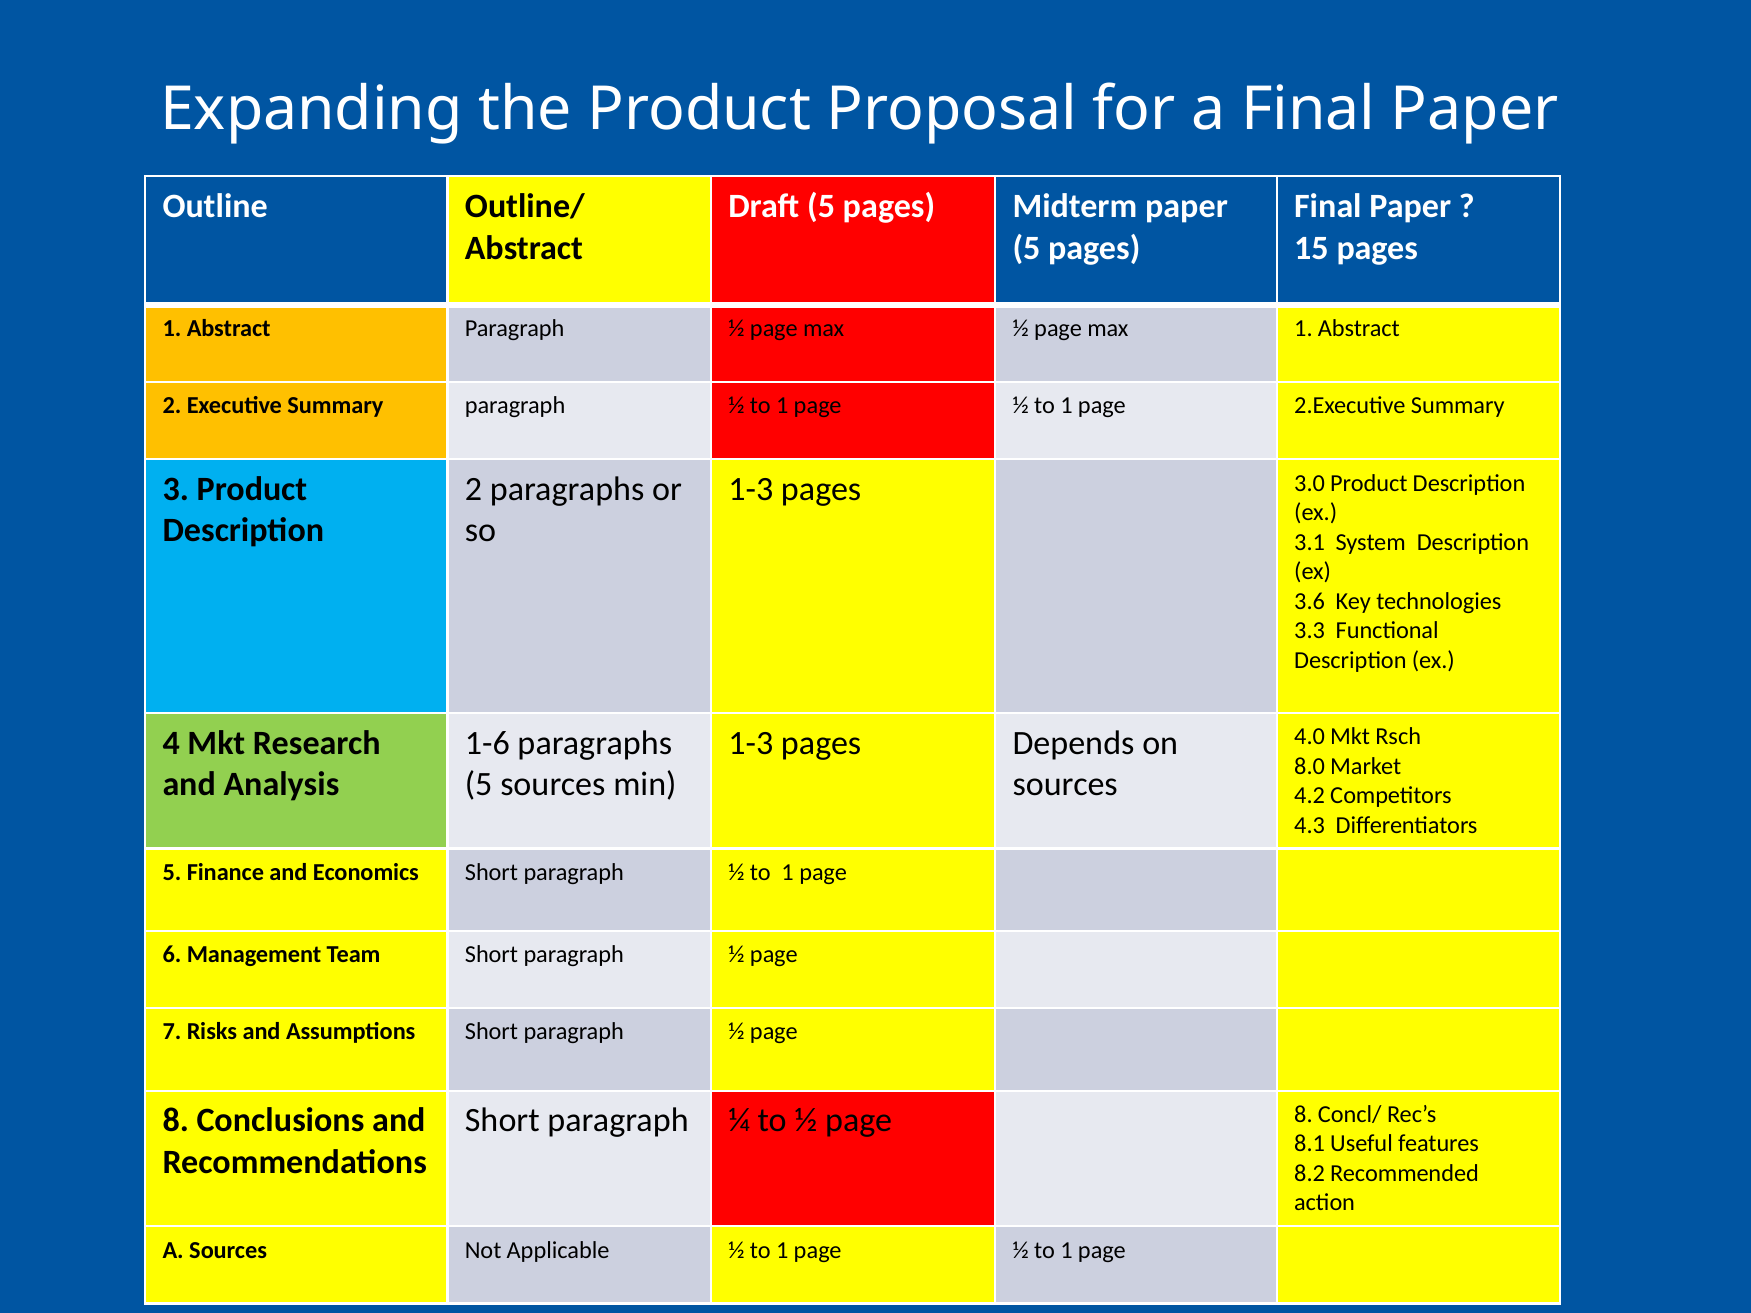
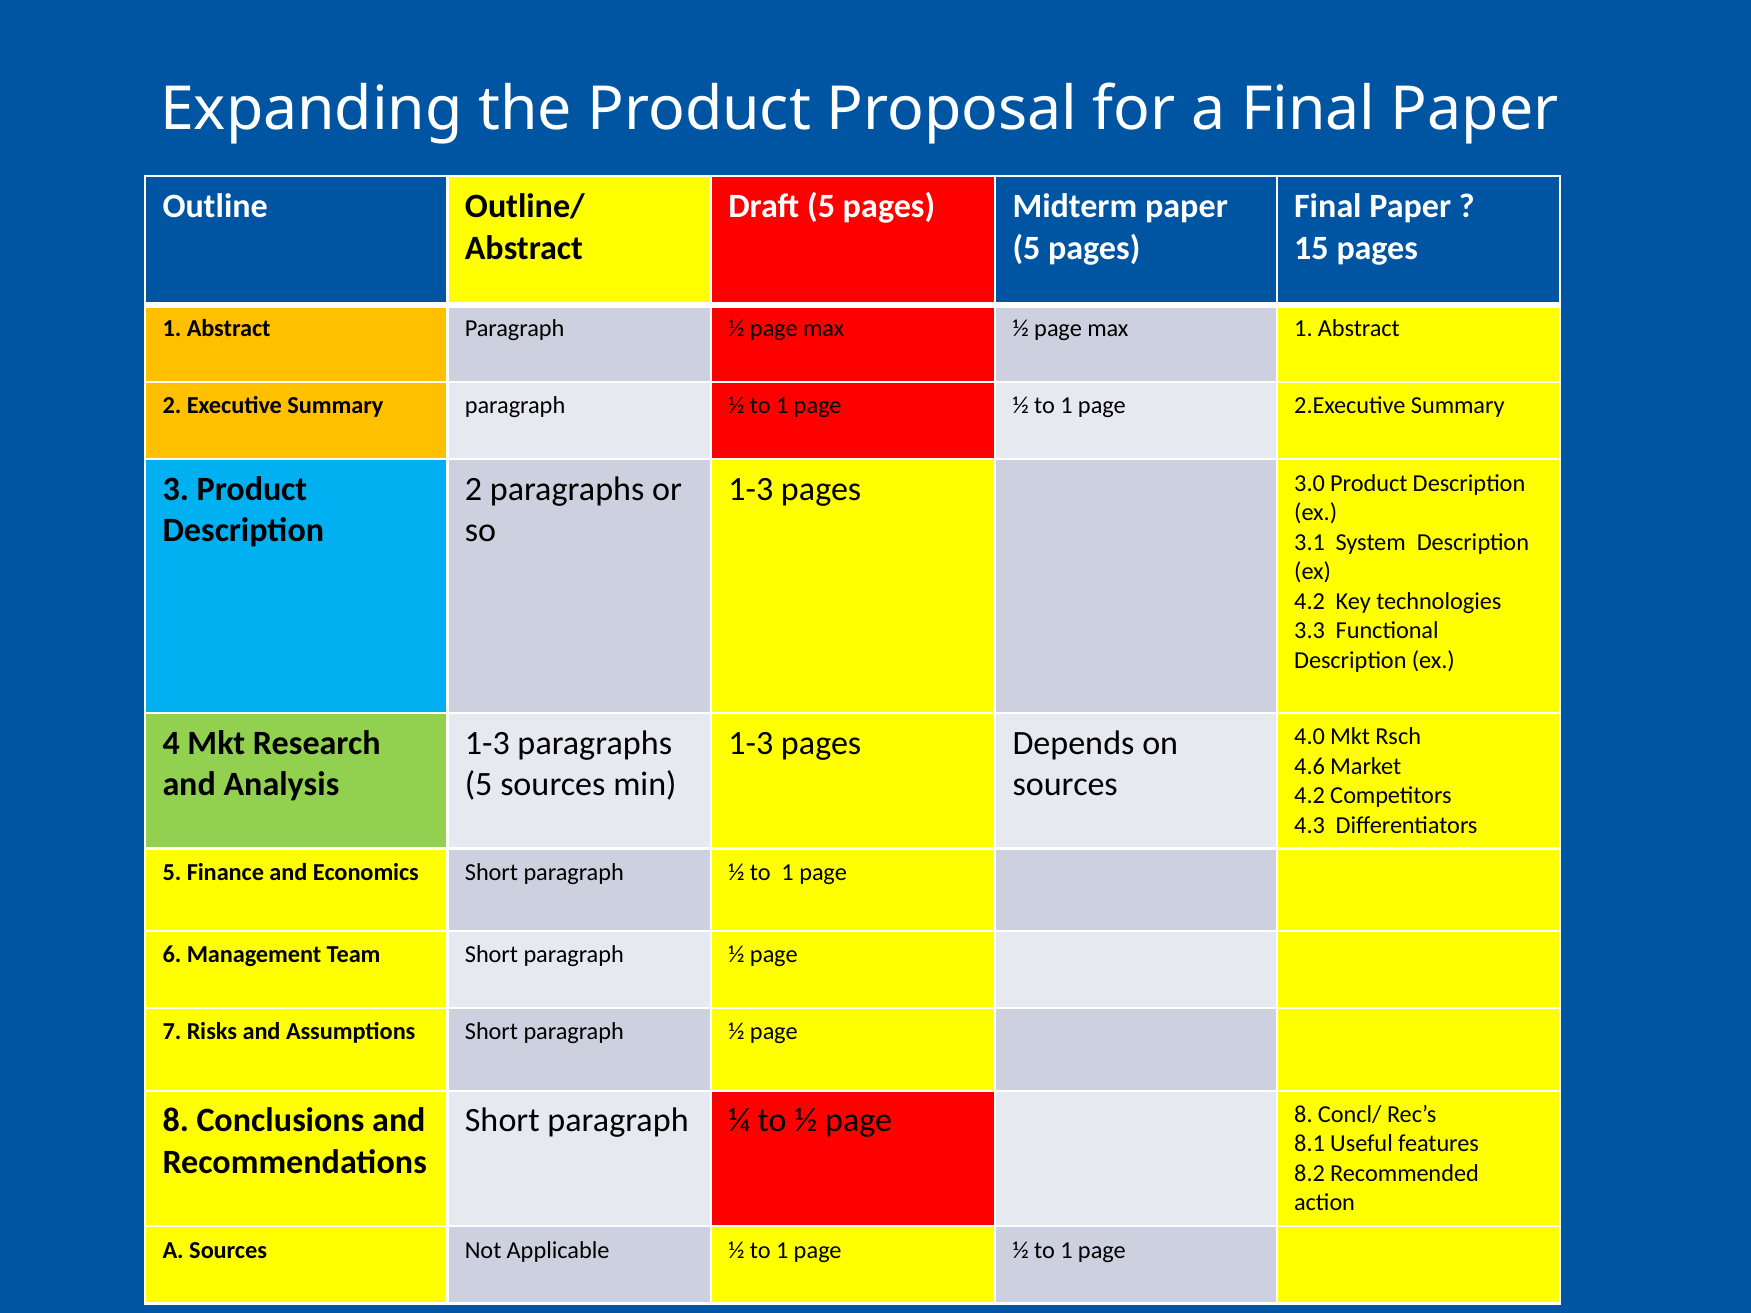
3.6: 3.6 -> 4.2 (1310, 601)
1-6: 1-6 -> 1-3 (487, 743)
8.0: 8.0 -> 4.6 (1310, 766)
